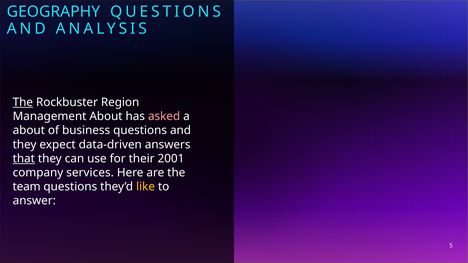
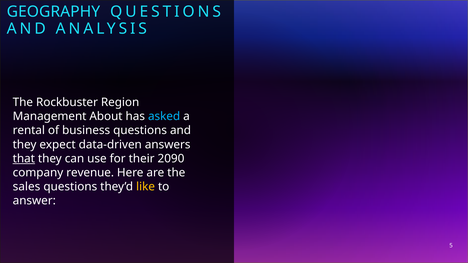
The underline: present -> none (23, 103)
asked colour: pink -> light blue (164, 117)
about: about -> rental (29, 131)
2001: 2001 -> 2090 (171, 159)
services: services -> revenue (90, 173)
team: team -> sales (27, 187)
